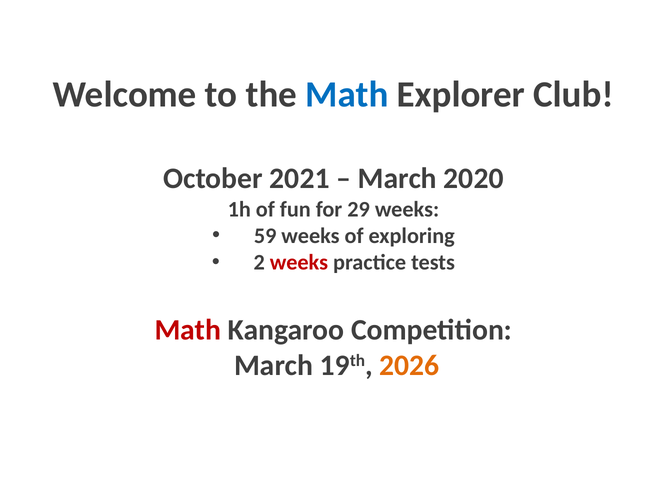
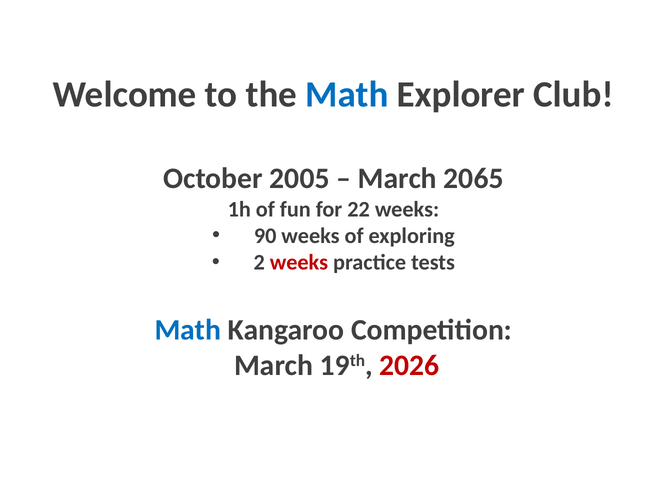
2021: 2021 -> 2005 (300, 179)
2020: 2020 -> 2065 (474, 179)
29: 29 -> 22 (359, 209)
59: 59 -> 90 (265, 236)
Math colour: red -> blue (188, 330)
2026 colour: orange -> red (409, 365)
